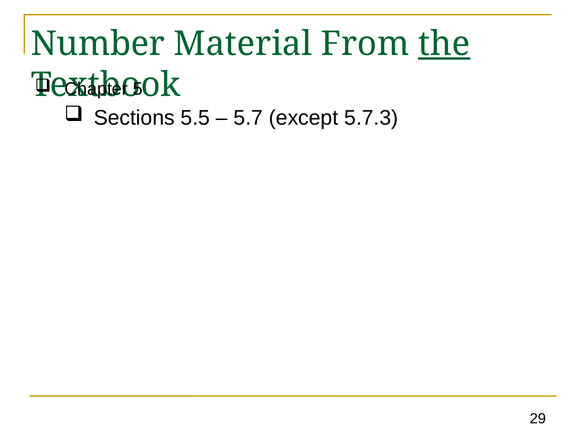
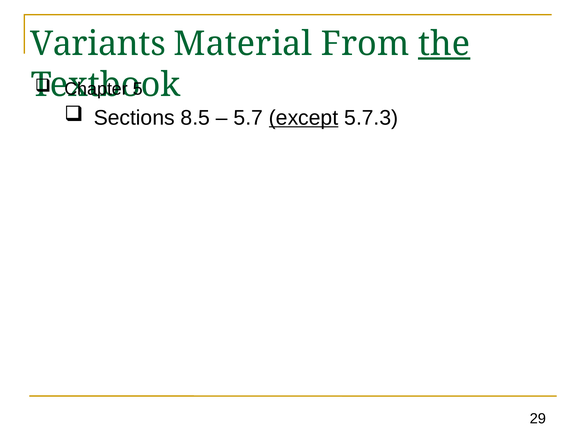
Number: Number -> Variants (98, 44)
5.5: 5.5 -> 8.5 (195, 118)
except underline: none -> present (304, 118)
